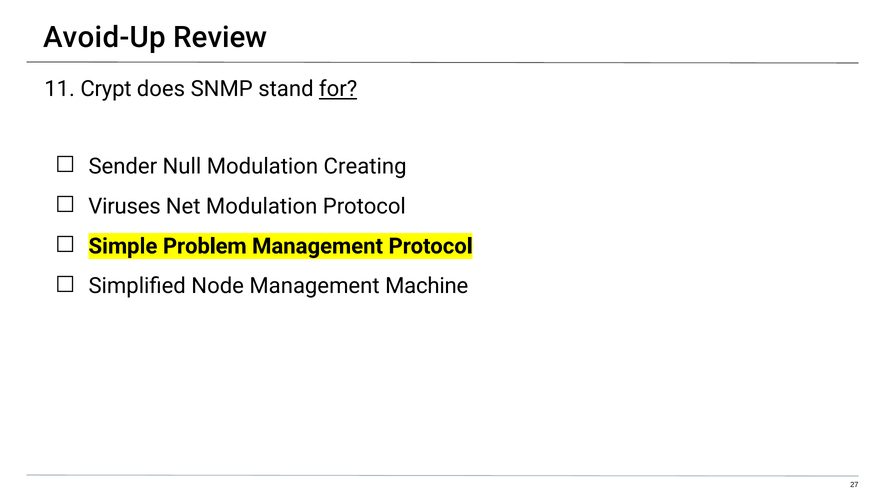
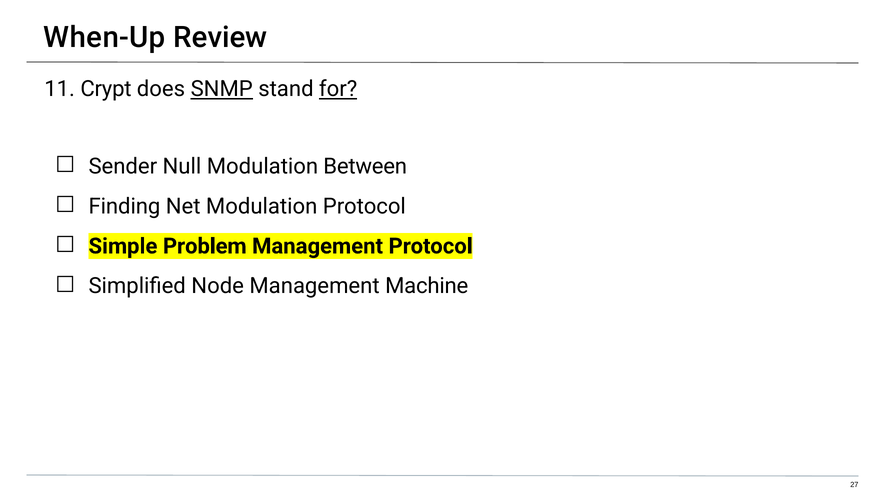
Avoid-Up: Avoid-Up -> When-Up (104, 37)
SNMP underline: none -> present (222, 89)
Creating: Creating -> Between (365, 166)
Viruses: Viruses -> Finding (124, 206)
